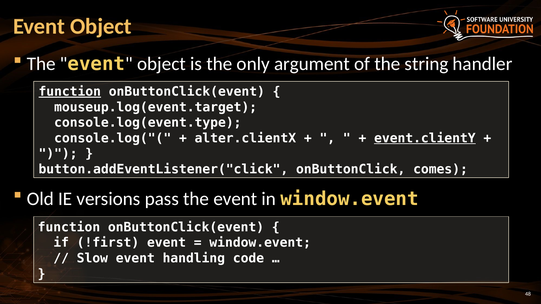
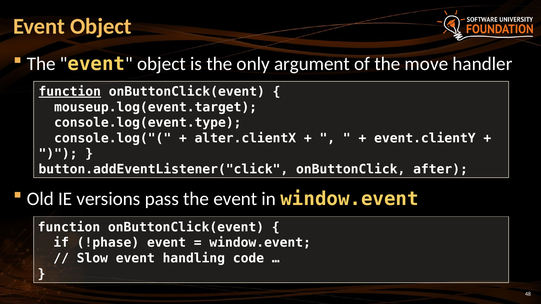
string: string -> move (426, 64)
event.clientY underline: present -> none (425, 138)
comes: comes -> after (440, 169)
!first: !first -> !phase (108, 243)
